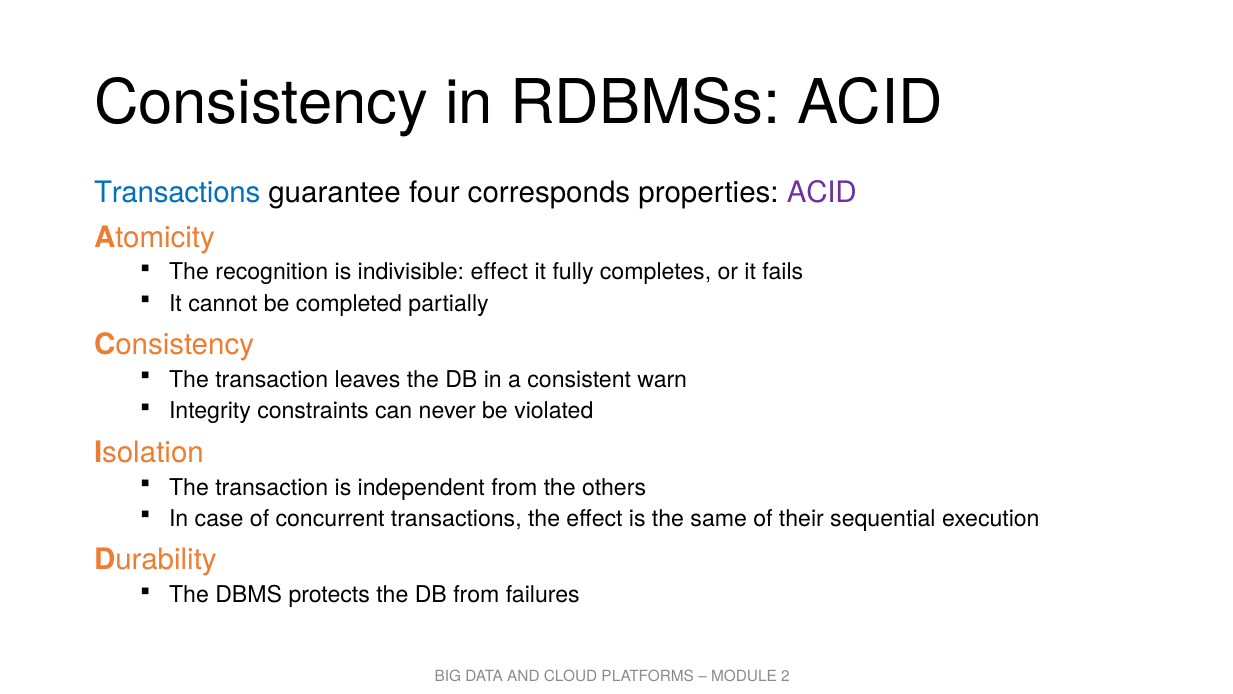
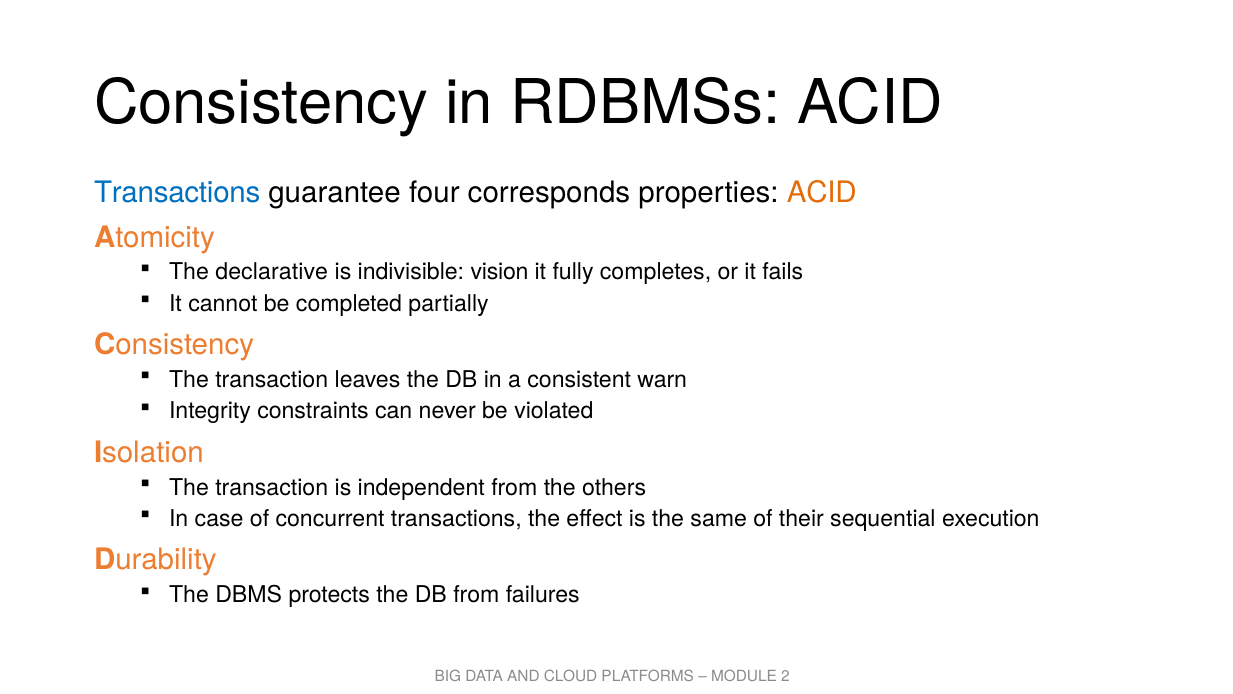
ACID colour: purple -> orange (822, 192)
recognition: recognition -> declarative (272, 272)
indivisible effect: effect -> vision (500, 272)
